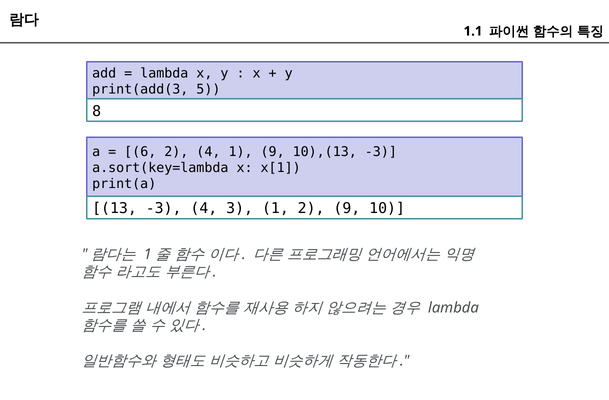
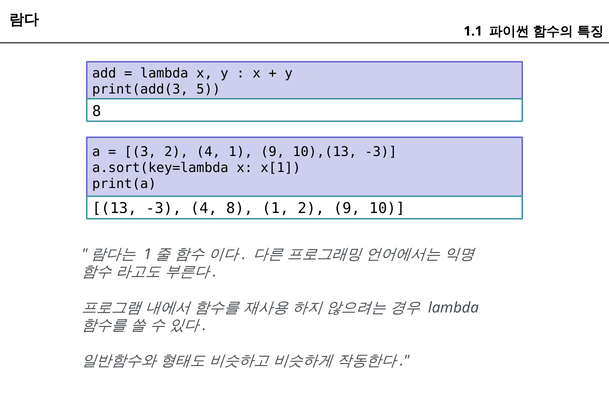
6: 6 -> 3 (140, 152)
4 3: 3 -> 8 (240, 209)
